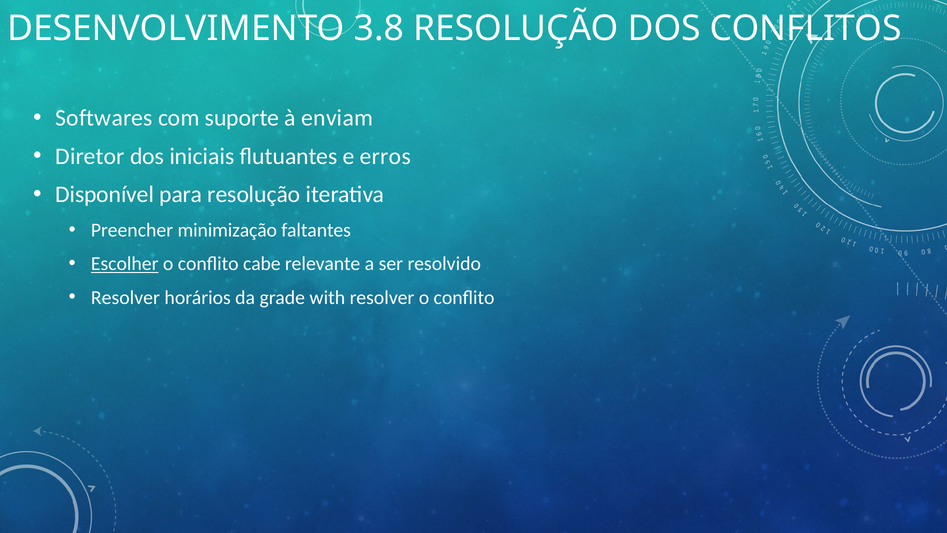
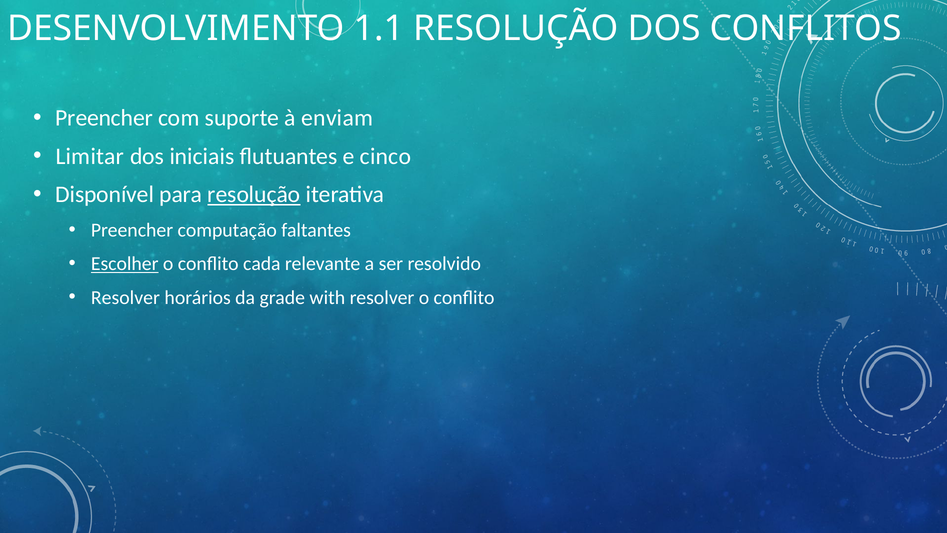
3.8: 3.8 -> 1.1 (379, 29)
Softwares: Softwares -> Preencher (104, 118)
Diretor: Diretor -> Limitar (90, 156)
erros: erros -> cinco (385, 156)
resolução underline: none -> present (254, 195)
minimização: minimização -> computação (227, 230)
cabe: cabe -> cada (262, 264)
